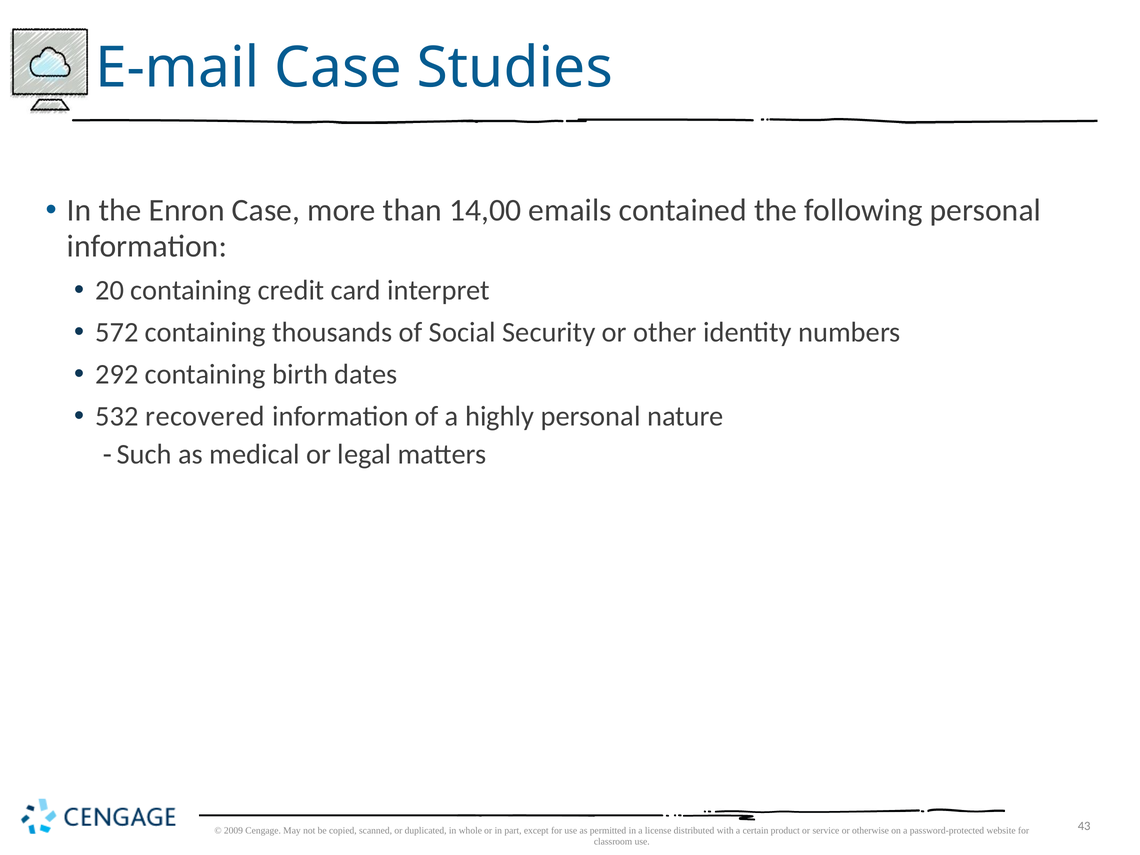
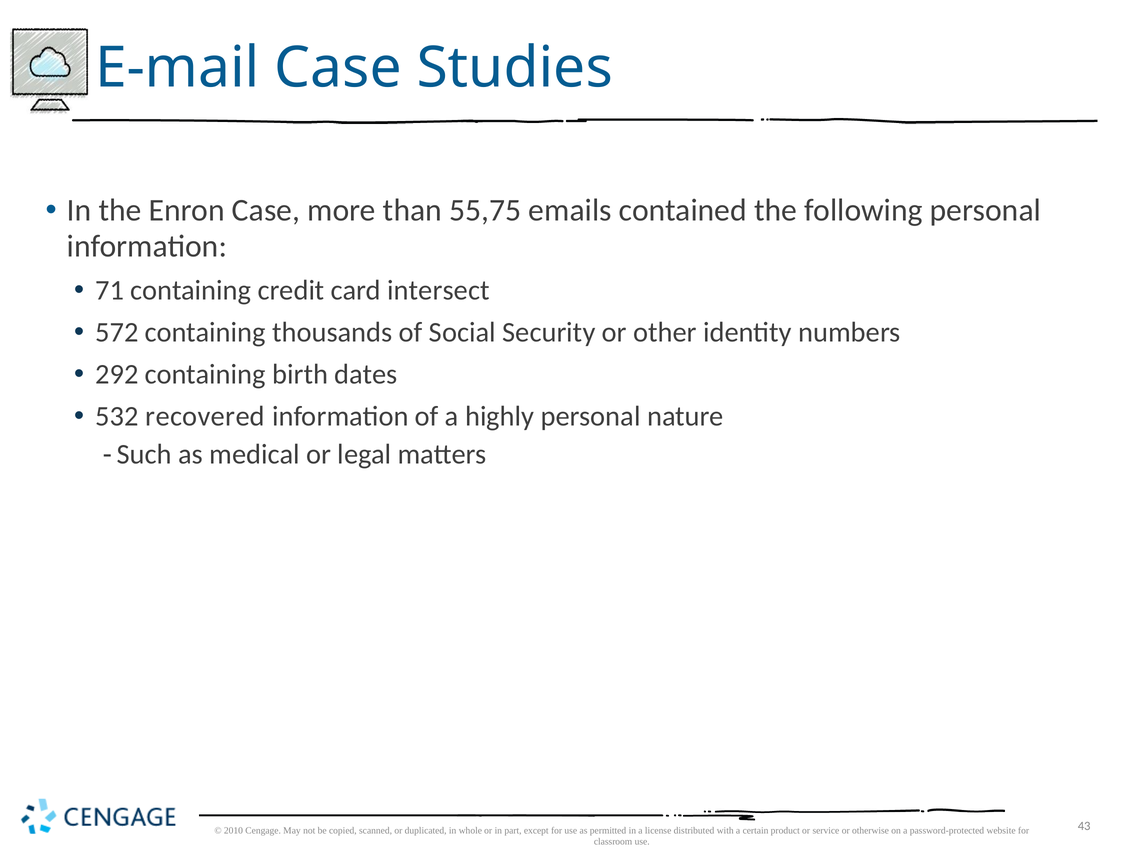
14,00: 14,00 -> 55,75 (485, 210)
20: 20 -> 71 (110, 290)
interpret: interpret -> intersect (438, 290)
2009: 2009 -> 2010 (233, 830)
